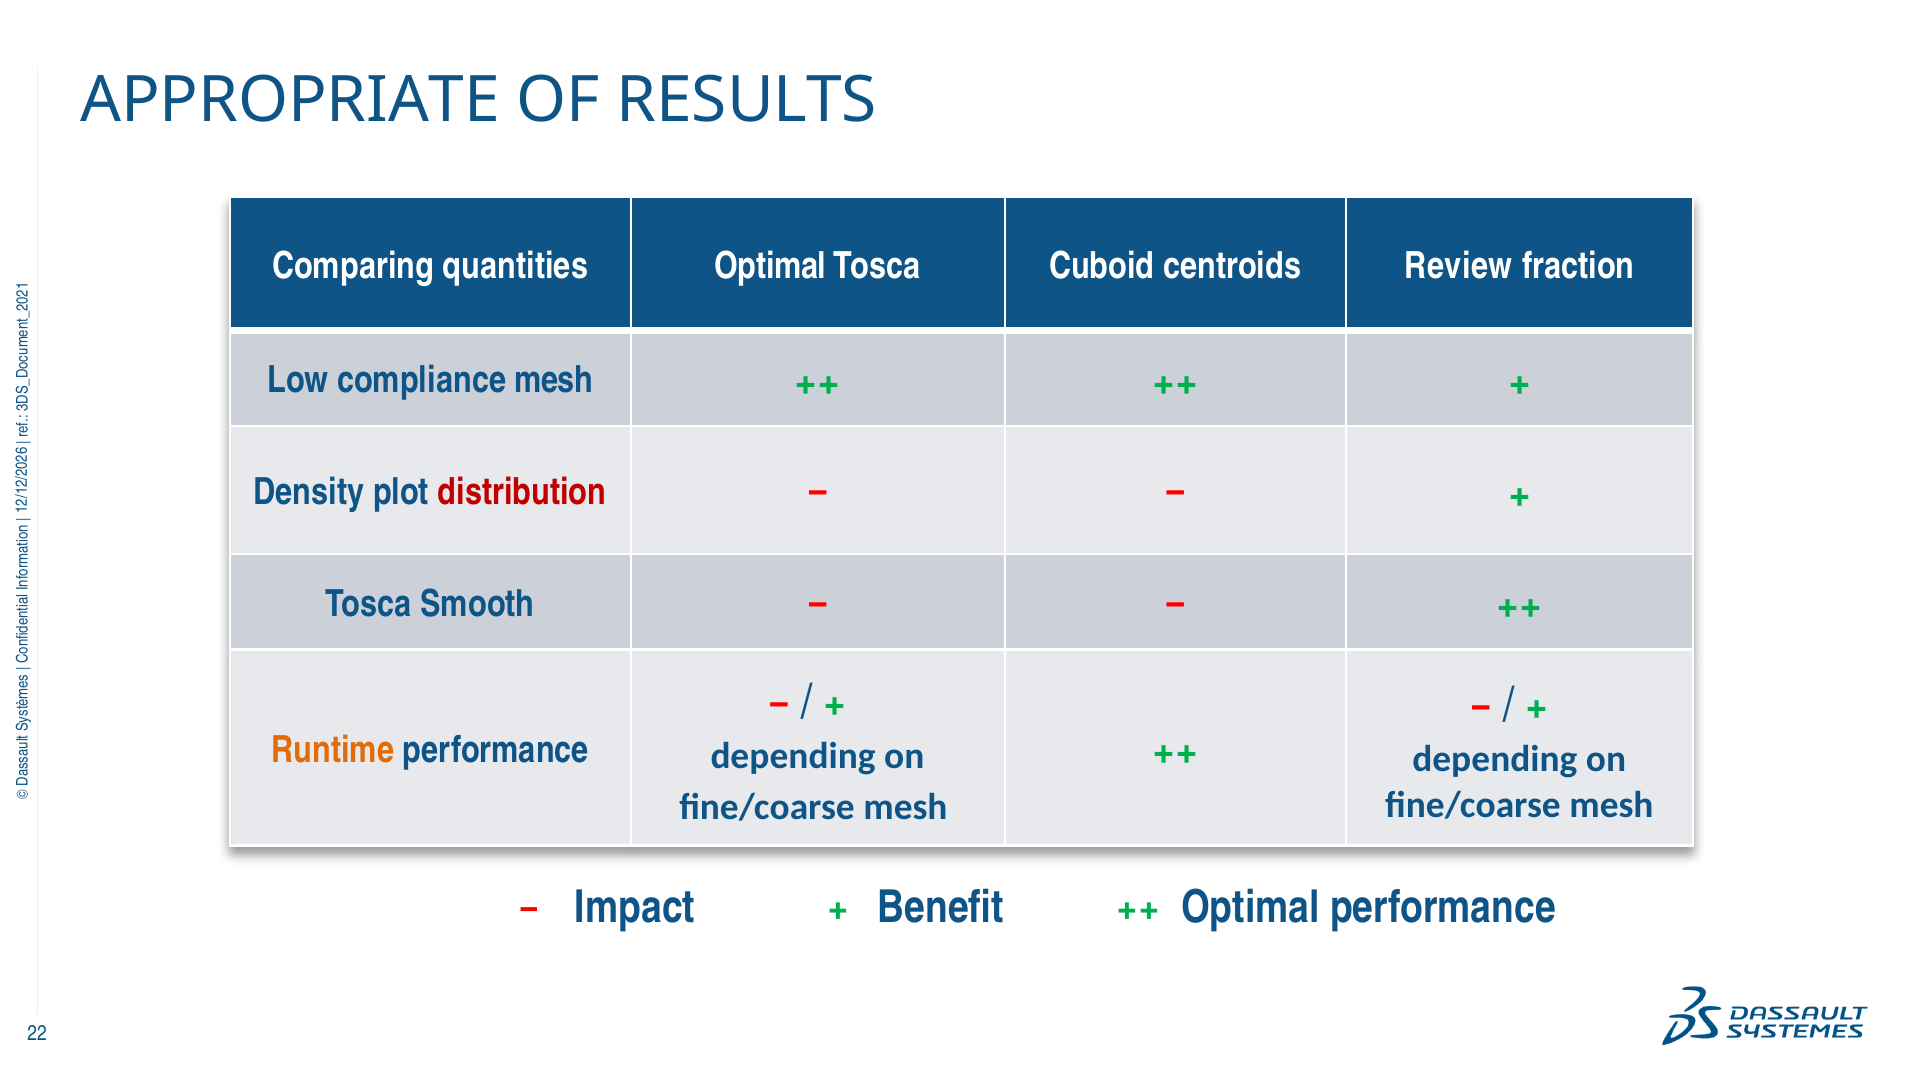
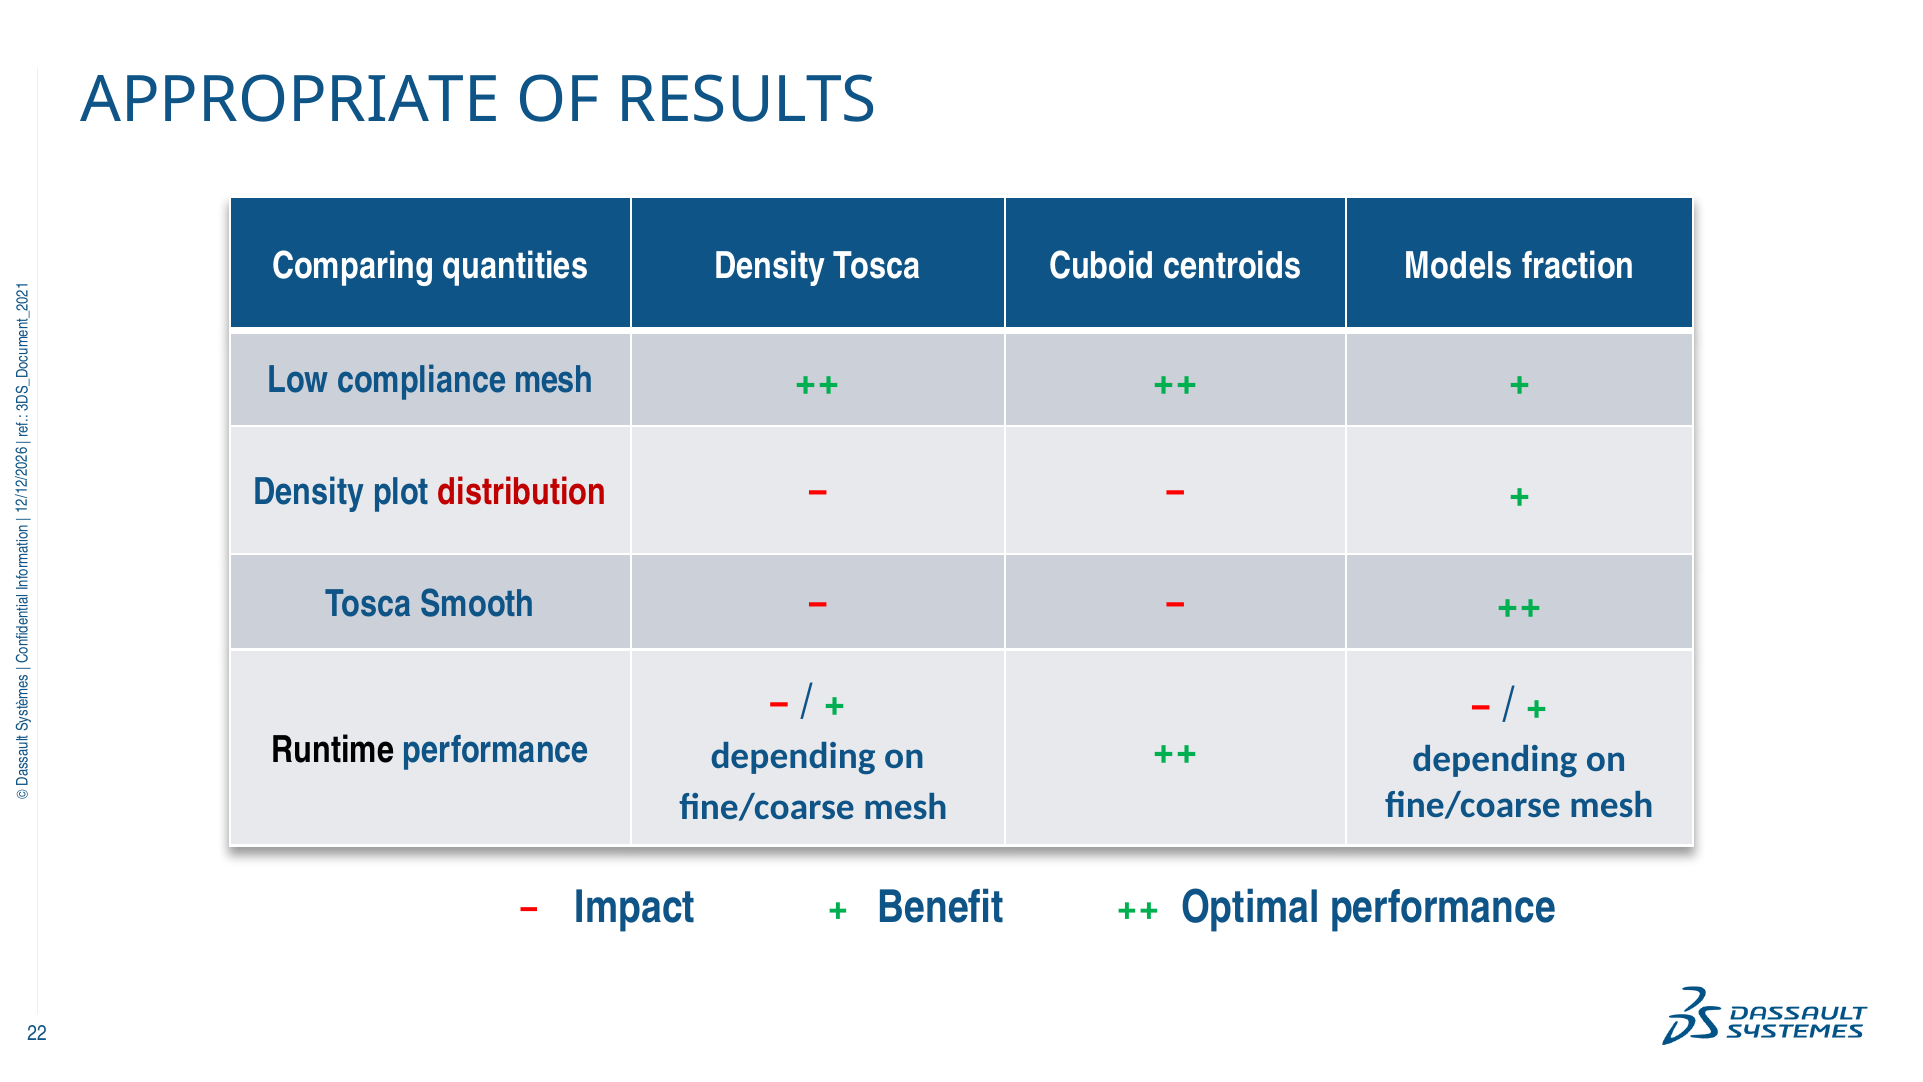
quantities Optimal: Optimal -> Density (770, 266)
Review: Review -> Models (1459, 266)
Runtime colour: orange -> black (333, 750)
